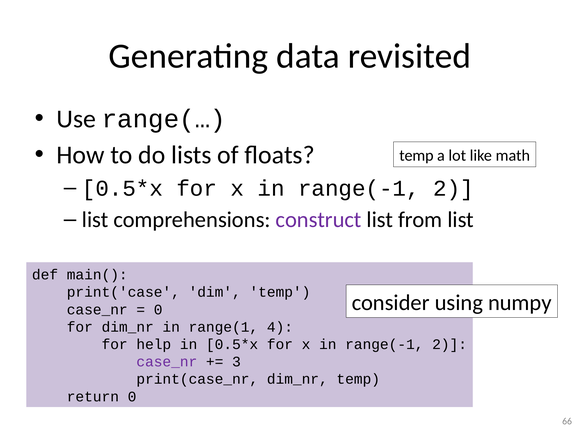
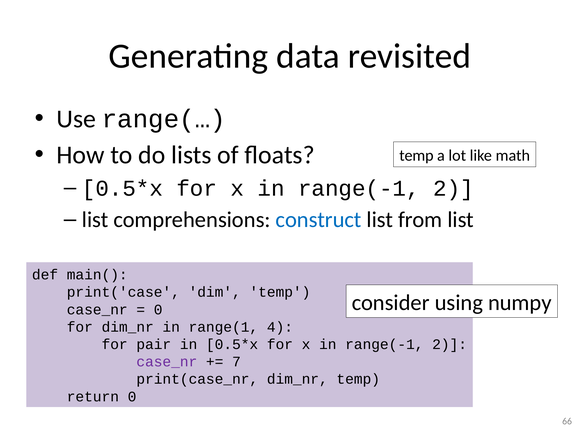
construct colour: purple -> blue (319, 220)
help: help -> pair (154, 344)
3: 3 -> 7 (236, 362)
